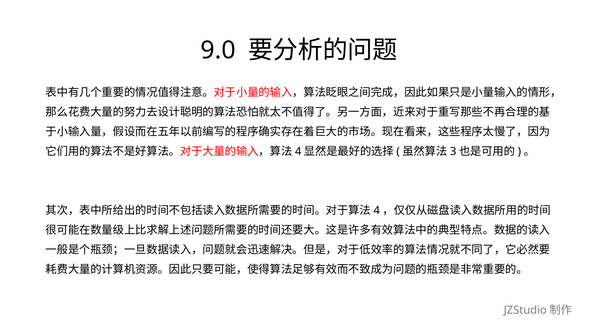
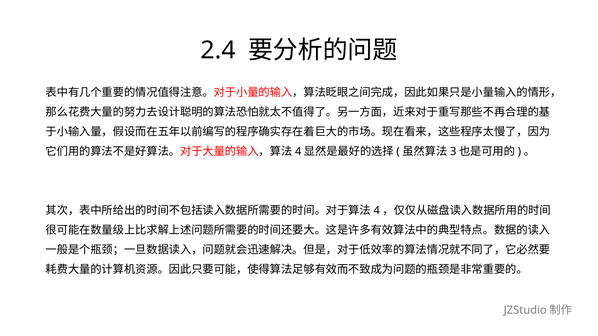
9.0: 9.0 -> 2.4 (218, 50)
